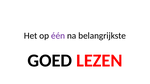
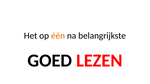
één colour: purple -> orange (58, 36)
